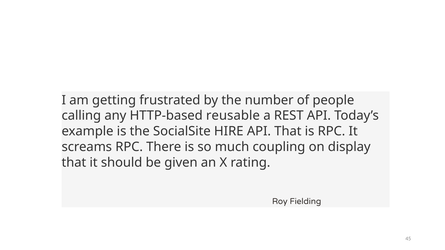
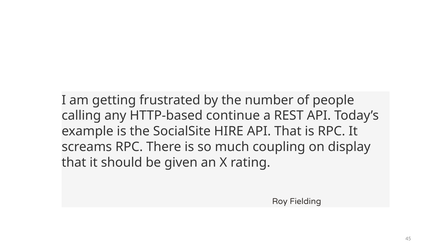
reusable: reusable -> continue (233, 116)
